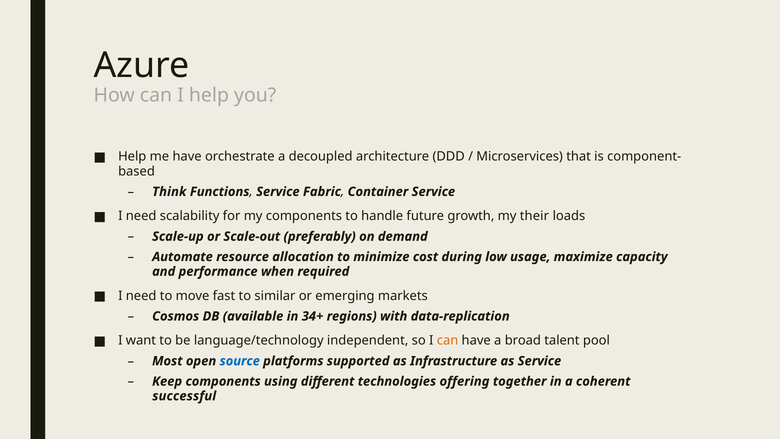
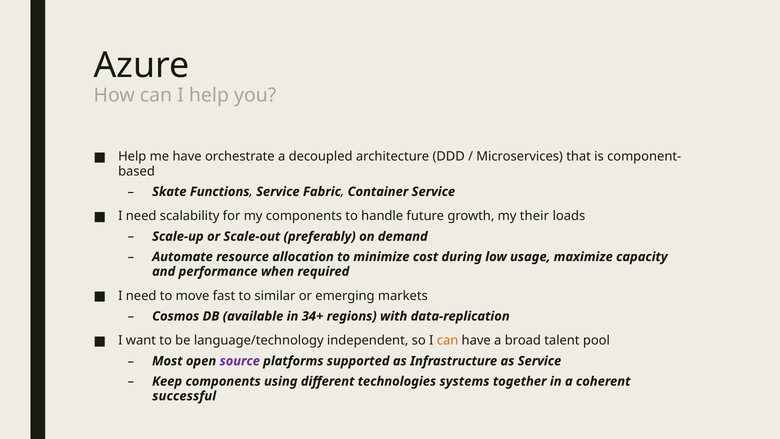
Think: Think -> Skate (169, 192)
source colour: blue -> purple (240, 361)
offering: offering -> systems (464, 381)
